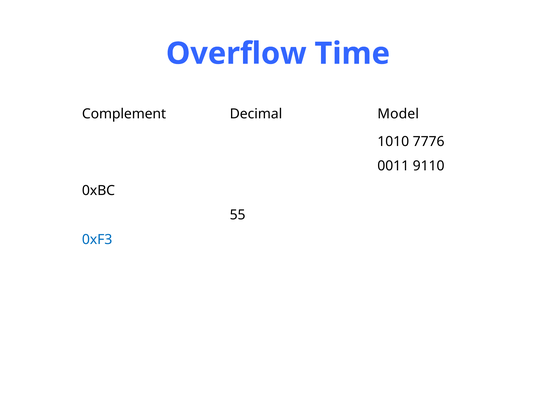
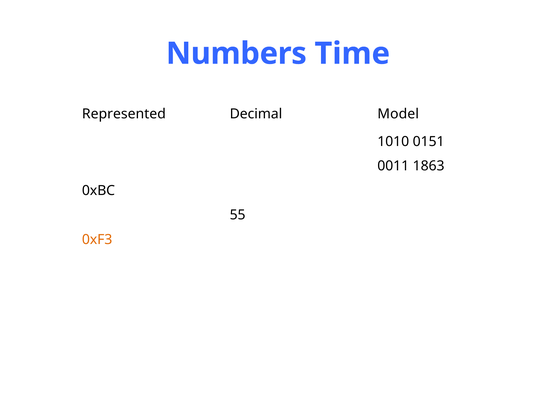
Overflow: Overflow -> Numbers (236, 54)
Complement: Complement -> Represented (124, 114)
7776: 7776 -> 0151 (429, 142)
9110: 9110 -> 1863 (429, 166)
0xF3 colour: blue -> orange (97, 240)
